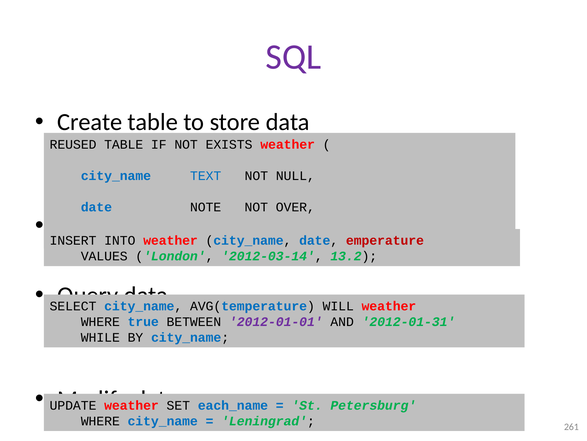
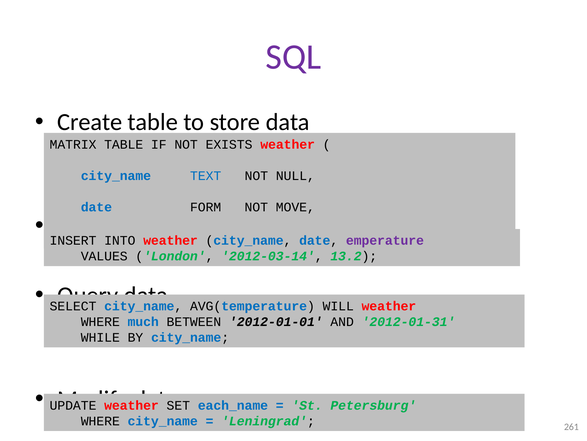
REUSED: REUSED -> MATRIX (73, 144)
NOTE: NOTE -> FORM (206, 207)
OVER: OVER -> MOVE (295, 207)
emperature colour: red -> purple (385, 240)
true: true -> much (143, 321)
2012-01-01 colour: purple -> black (276, 321)
